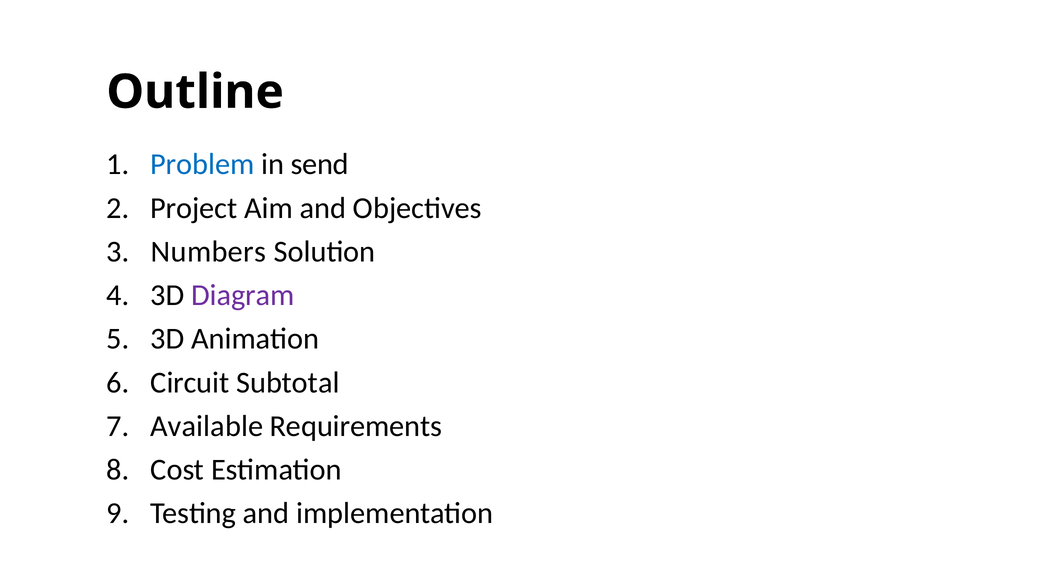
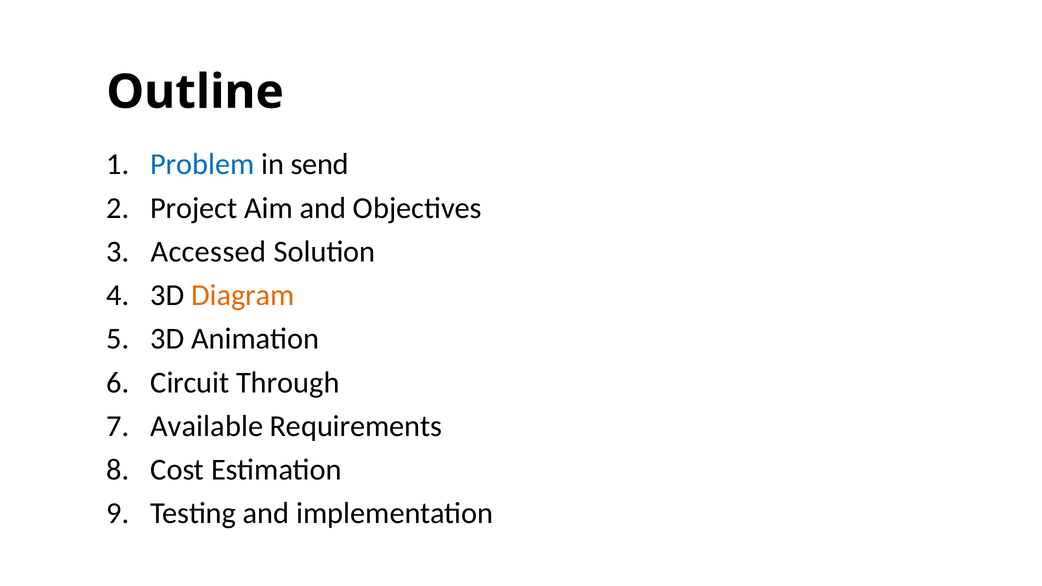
Numbers: Numbers -> Accessed (208, 252)
Diagram colour: purple -> orange (243, 295)
Subtotal: Subtotal -> Through (288, 383)
